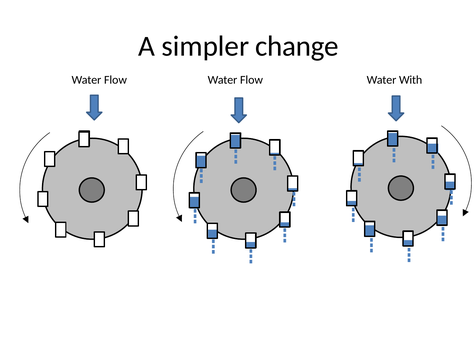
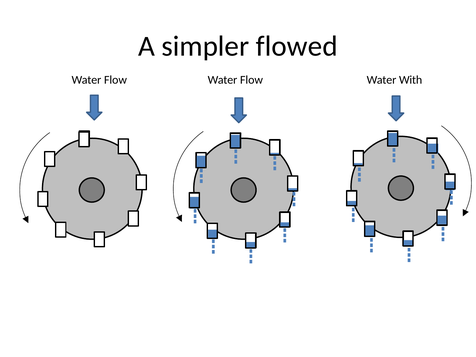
change: change -> flowed (297, 46)
